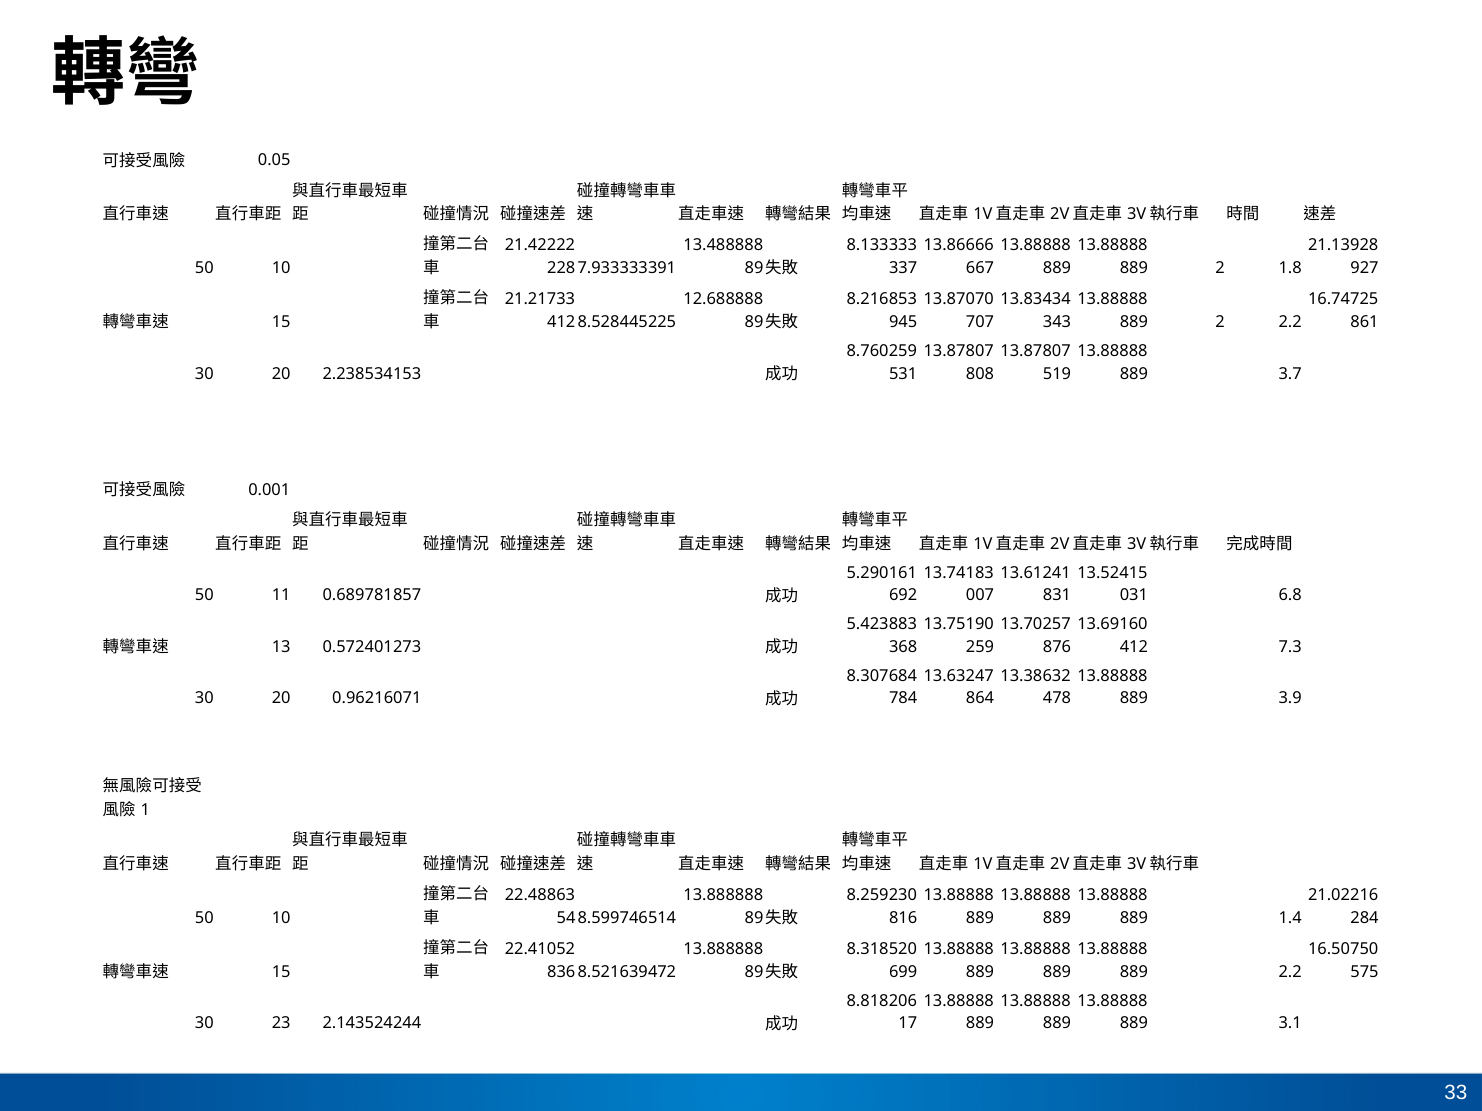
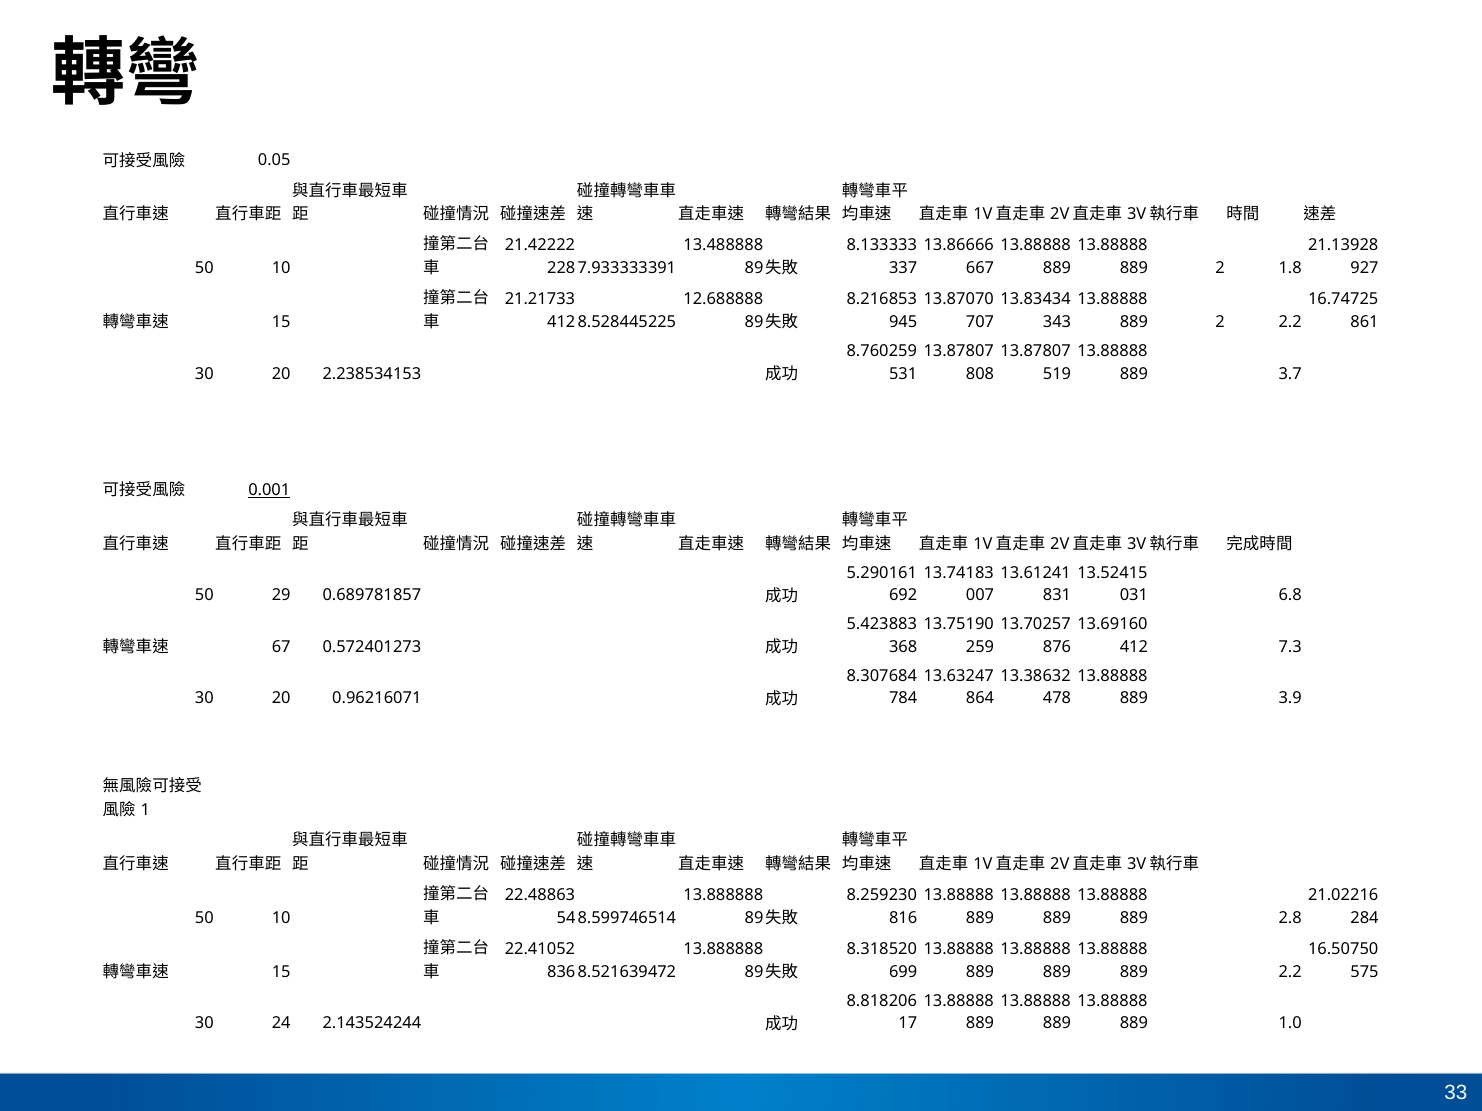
0.001 underline: none -> present (269, 490)
11: 11 -> 29 (281, 596)
13: 13 -> 67 (281, 647)
1.4: 1.4 -> 2.8 (1290, 918)
23: 23 -> 24 (281, 1024)
3.1: 3.1 -> 1.0 (1290, 1024)
